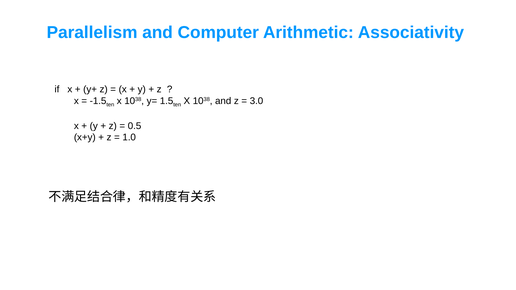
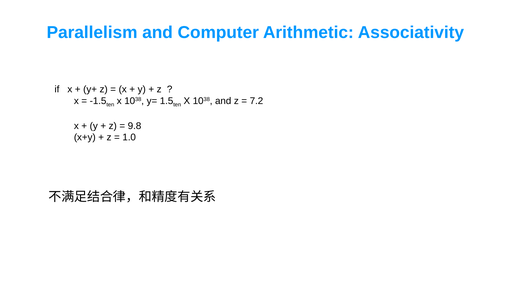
3.0: 3.0 -> 7.2 (256, 101)
0.5: 0.5 -> 9.8 (135, 126)
